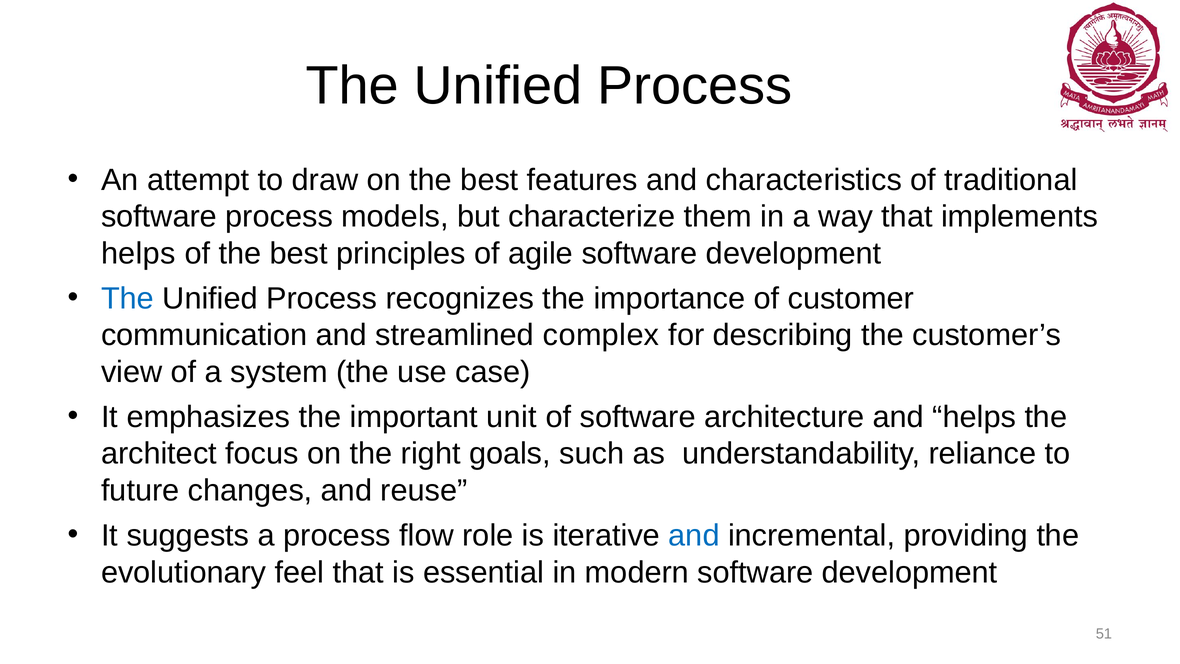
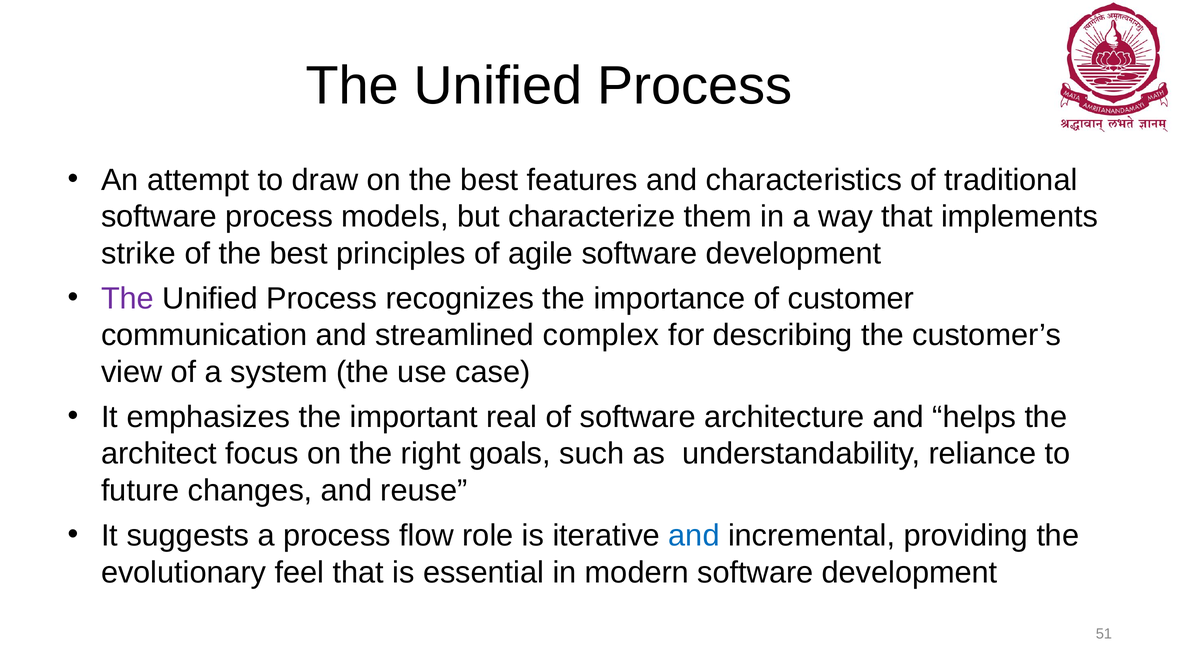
helps: helps -> strike (138, 254)
The colour: blue -> purple (127, 298)
unit: unit -> real (512, 417)
